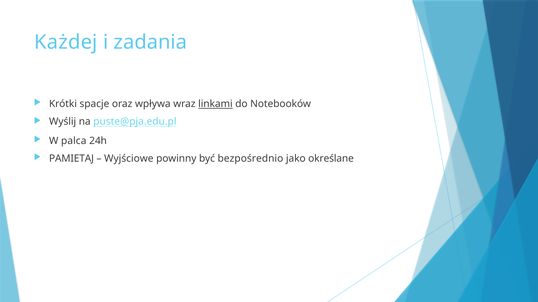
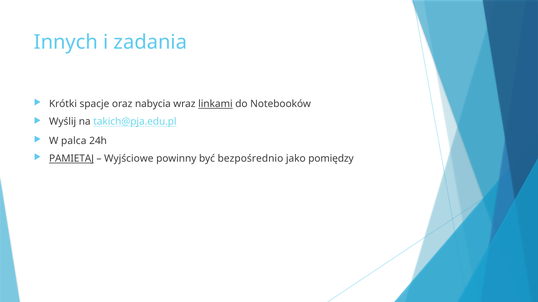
Każdej: Każdej -> Innych (66, 42)
wpływa: wpływa -> nabycia (153, 104)
puste@pja.edu.pl: puste@pja.edu.pl -> takich@pja.edu.pl (135, 122)
PAMIETAJ underline: none -> present (71, 159)
określane: określane -> pomiędzy (331, 159)
